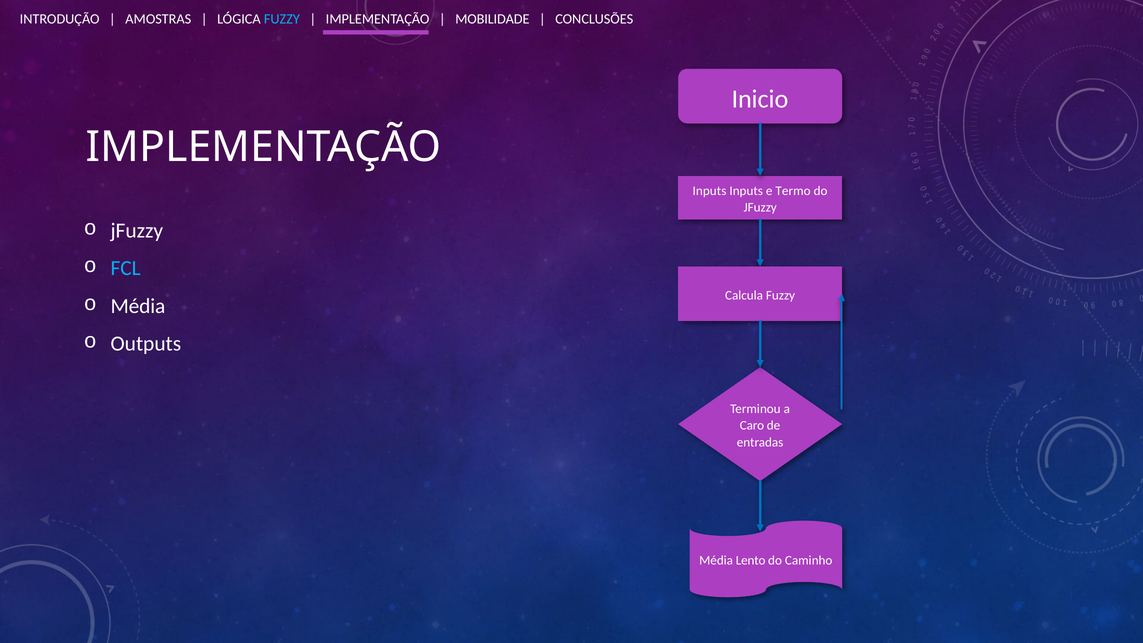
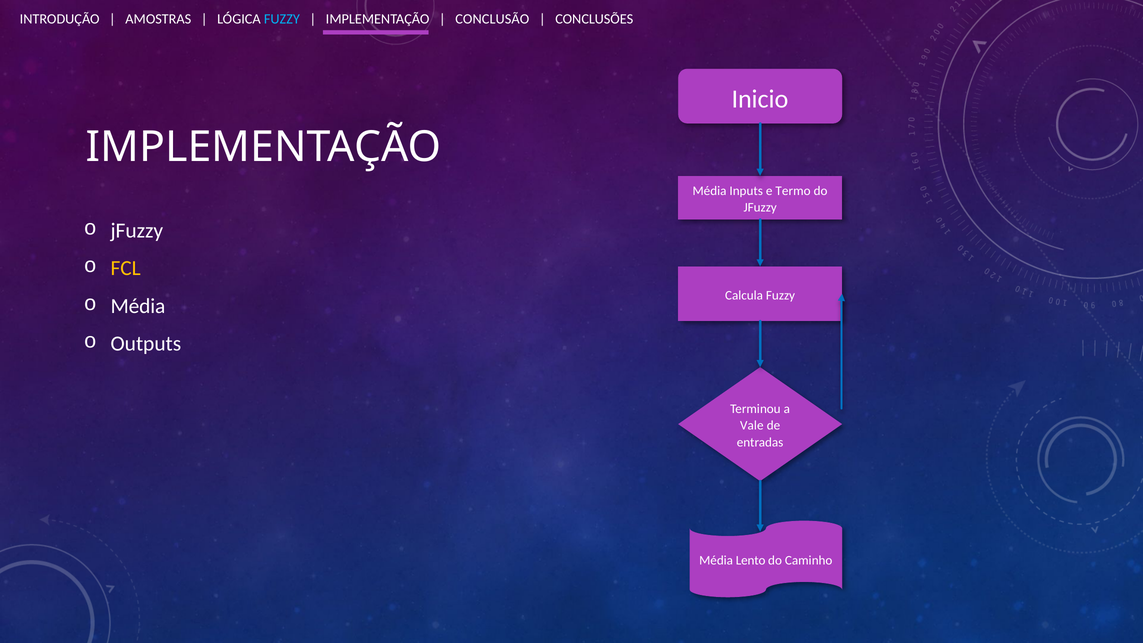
MOBILIDADE: MOBILIDADE -> CONCLUSÃO (492, 19)
Inputs: Inputs -> Média (710, 191)
FCL colour: light blue -> yellow (126, 268)
Caro: Caro -> Vale (752, 426)
